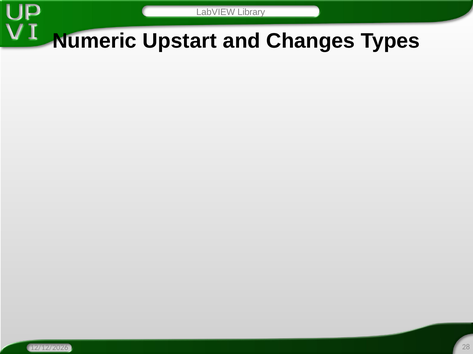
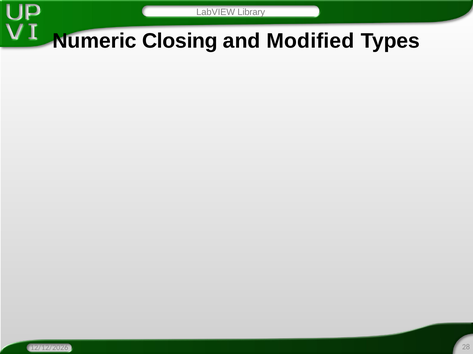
Upstart: Upstart -> Closing (180, 41)
Changes: Changes -> Modified (310, 41)
